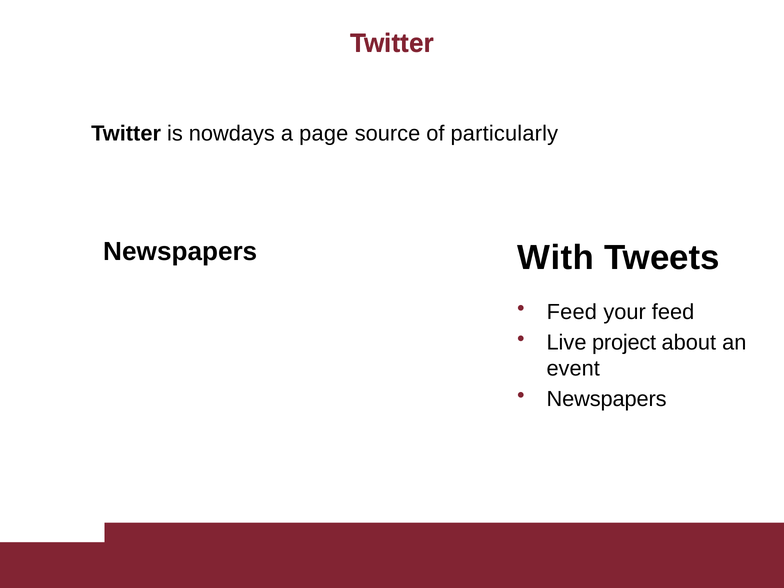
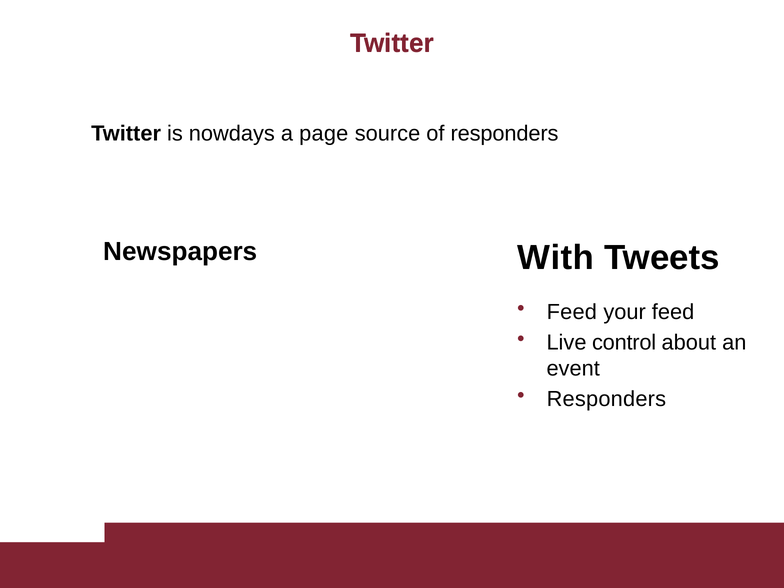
of particularly: particularly -> responders (505, 133)
project: project -> control (624, 343)
Newspapers: Newspapers -> Responders (606, 399)
